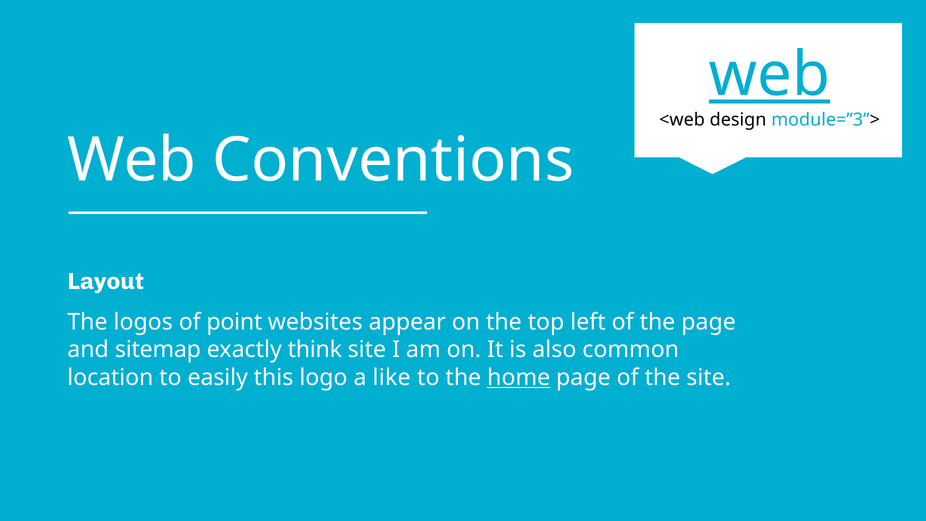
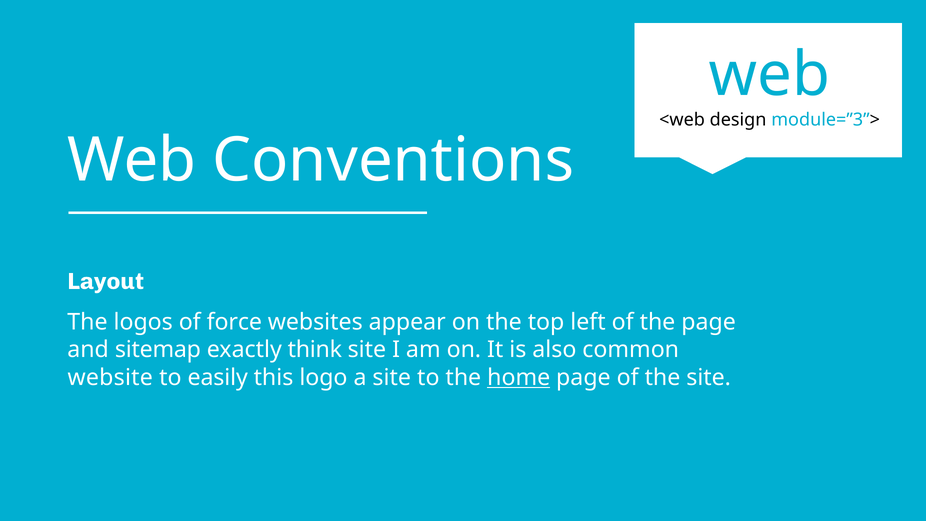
web underline: present -> none (770, 75)
point: point -> force (234, 322)
location: location -> website (110, 377)
a like: like -> site (392, 377)
